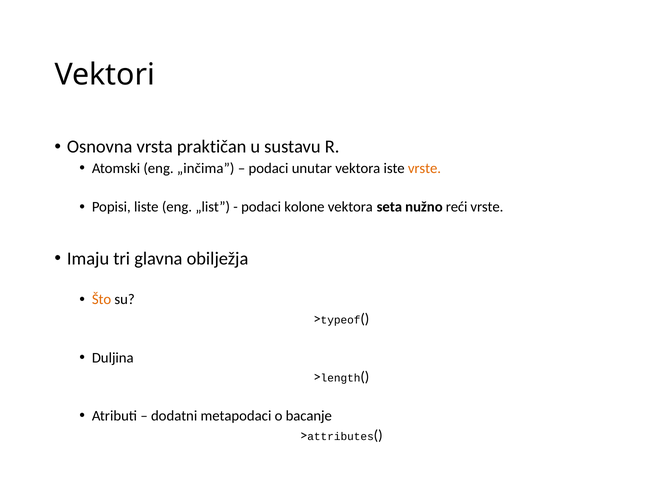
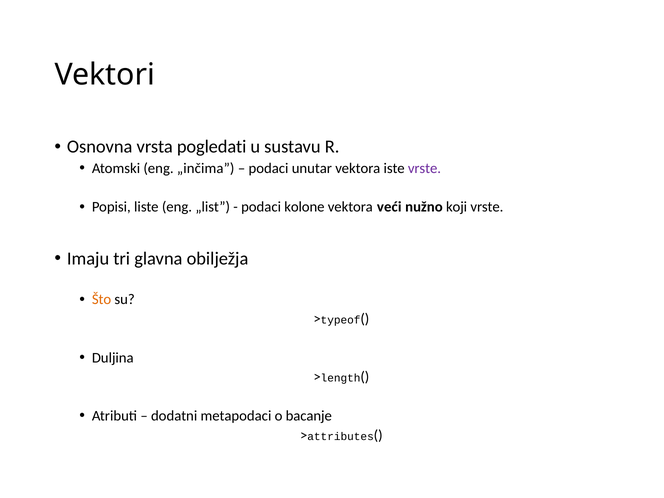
praktičan: praktičan -> pogledati (212, 147)
vrste colour: orange -> purple (424, 168)
seta: seta -> veći (389, 207)
reći: reći -> koji (457, 207)
